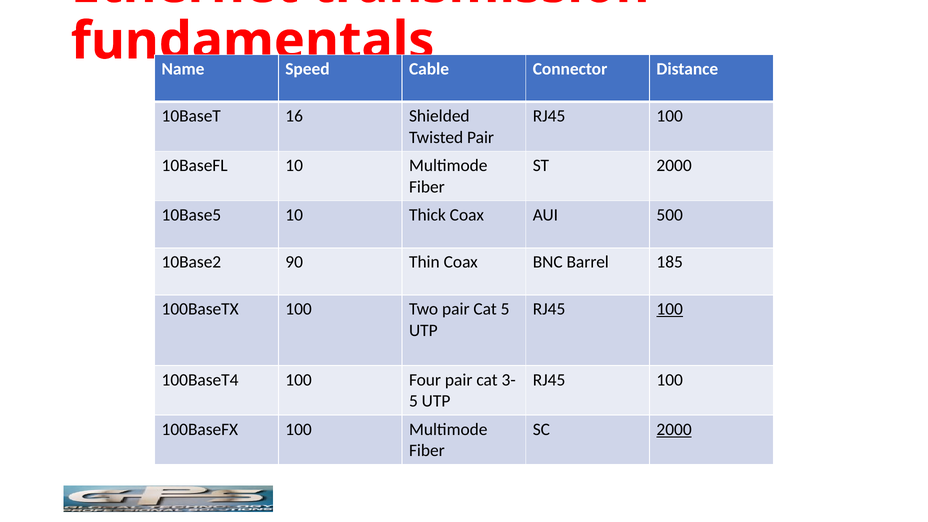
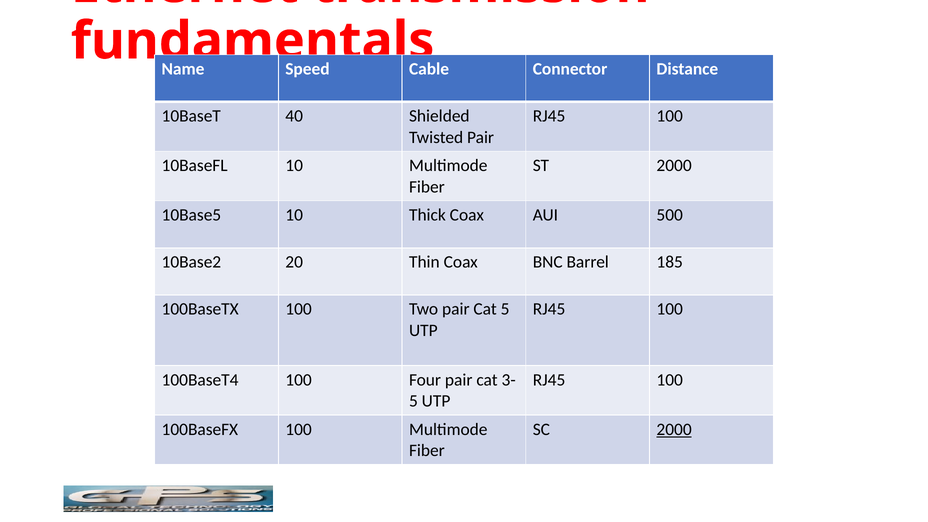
16: 16 -> 40 (294, 116)
90: 90 -> 20 (294, 262)
100 underline: present -> none (670, 309)
